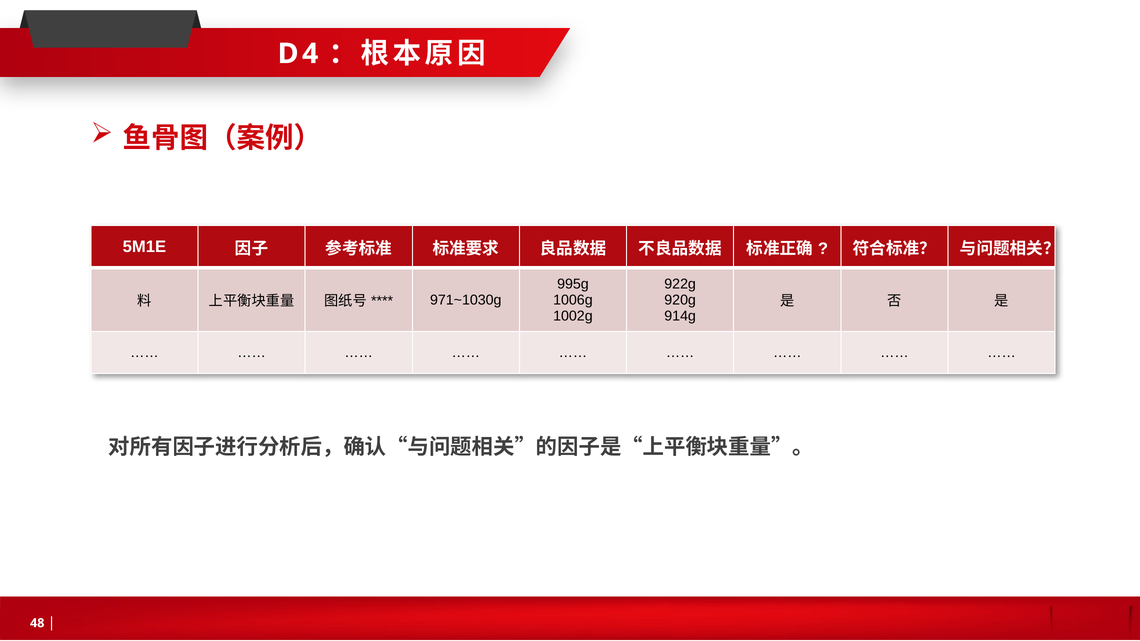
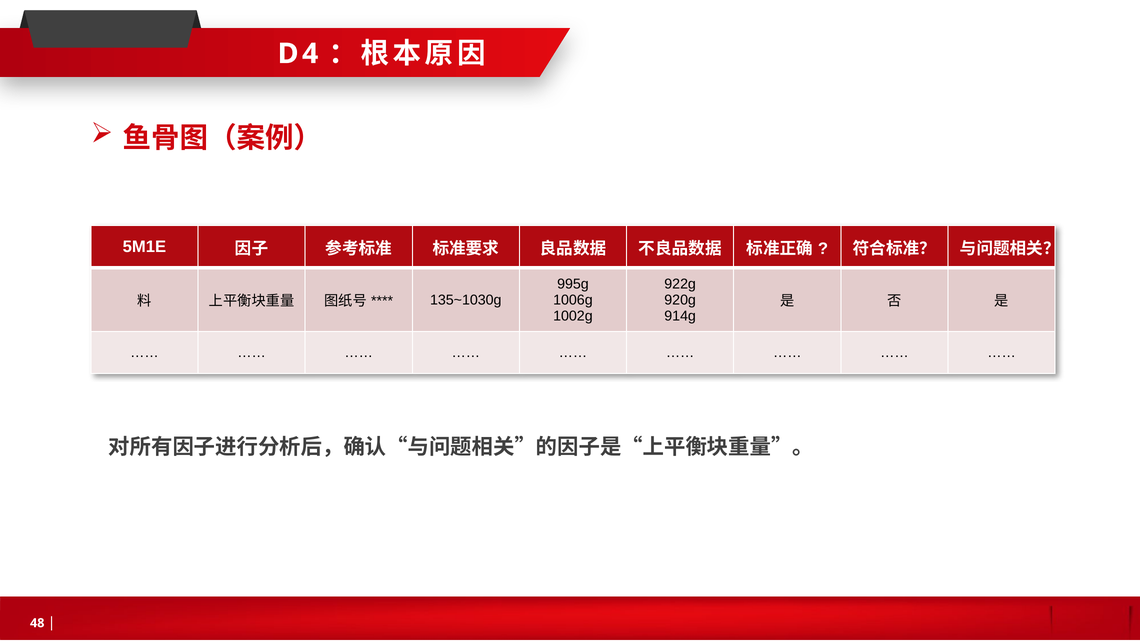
971~1030g: 971~1030g -> 135~1030g (466, 300)
